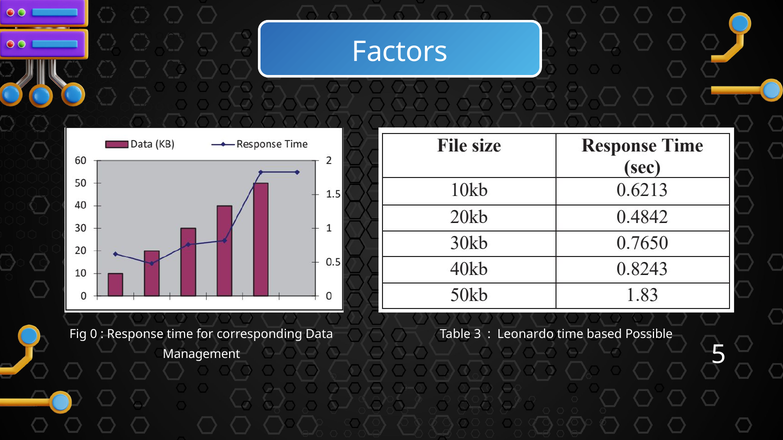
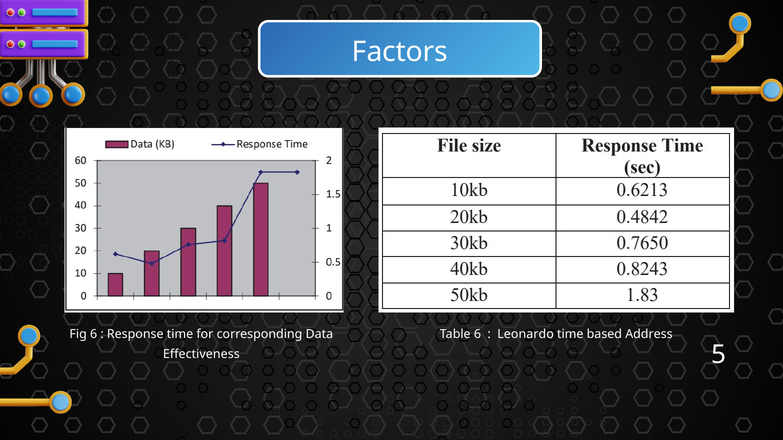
Fig 0: 0 -> 6 (94, 334)
Table 3: 3 -> 6 (477, 334)
Possible: Possible -> Address (649, 334)
Management: Management -> Effectiveness (201, 355)
